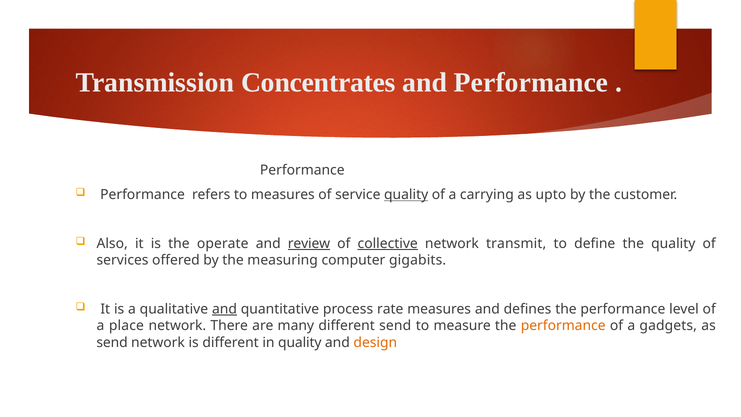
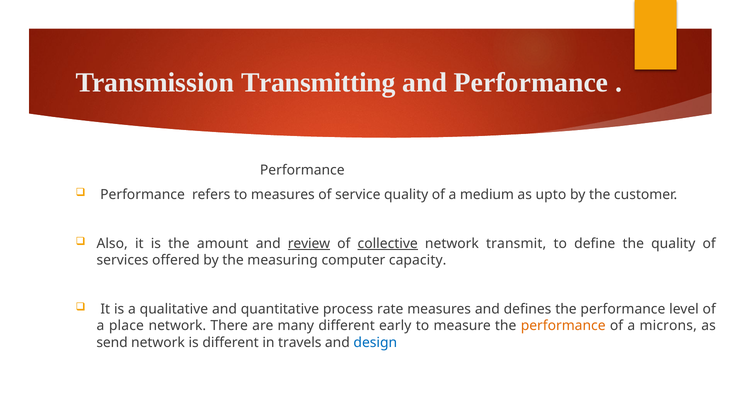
Concentrates: Concentrates -> Transmitting (318, 83)
quality underline: present -> none (406, 195)
carrying: carrying -> medium (487, 195)
operate: operate -> amount (223, 244)
gigabits: gigabits -> capacity (418, 260)
and underline: present -> none (224, 309)
different send: send -> early (395, 326)
gadgets: gadgets -> microns (668, 326)
in quality: quality -> travels (300, 342)
design colour: orange -> blue (375, 342)
